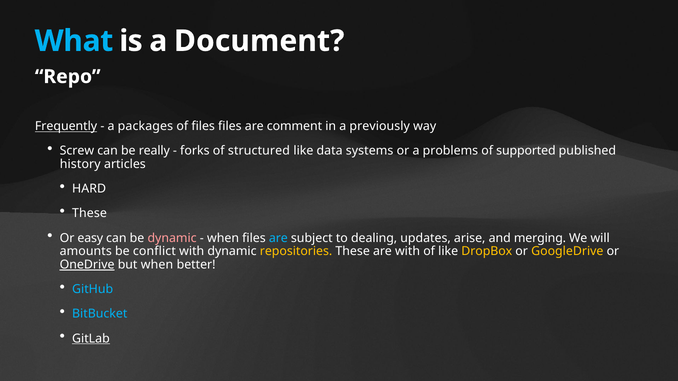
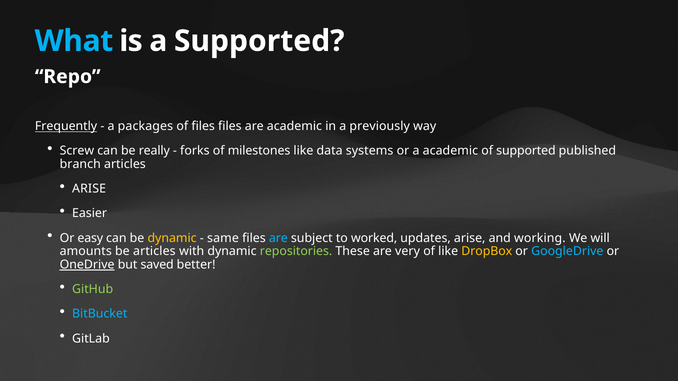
a Document: Document -> Supported (259, 41)
are comment: comment -> academic (294, 126)
structured: structured -> milestones (259, 151)
a problems: problems -> academic (450, 151)
history: history -> branch (80, 164)
HARD: HARD -> ARISE (89, 189)
These: These -> Easier (90, 214)
dynamic colour: pink -> yellow (172, 238)
when: when -> same (223, 238)
dealing: dealing -> worked (374, 238)
merging: merging -> working (540, 238)
be conflict: conflict -> articles (154, 252)
repositories colour: yellow -> light green (296, 252)
are with: with -> very (407, 252)
GoogleDrive colour: yellow -> light blue (567, 252)
but when: when -> saved (157, 265)
GitHub colour: light blue -> light green (93, 290)
GitLab underline: present -> none (91, 339)
